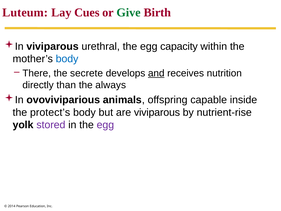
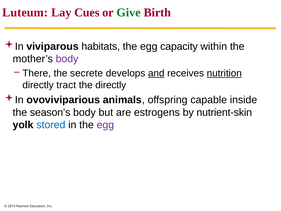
urethral: urethral -> habitats (101, 46)
body colour: blue -> purple (67, 59)
nutrition underline: none -> present (224, 73)
than: than -> tract (66, 85)
the always: always -> directly (111, 85)
protect’s: protect’s -> season’s (50, 112)
are viviparous: viviparous -> estrogens (157, 112)
nutrient-rise: nutrient-rise -> nutrient-skin (224, 112)
stored colour: purple -> blue (51, 125)
